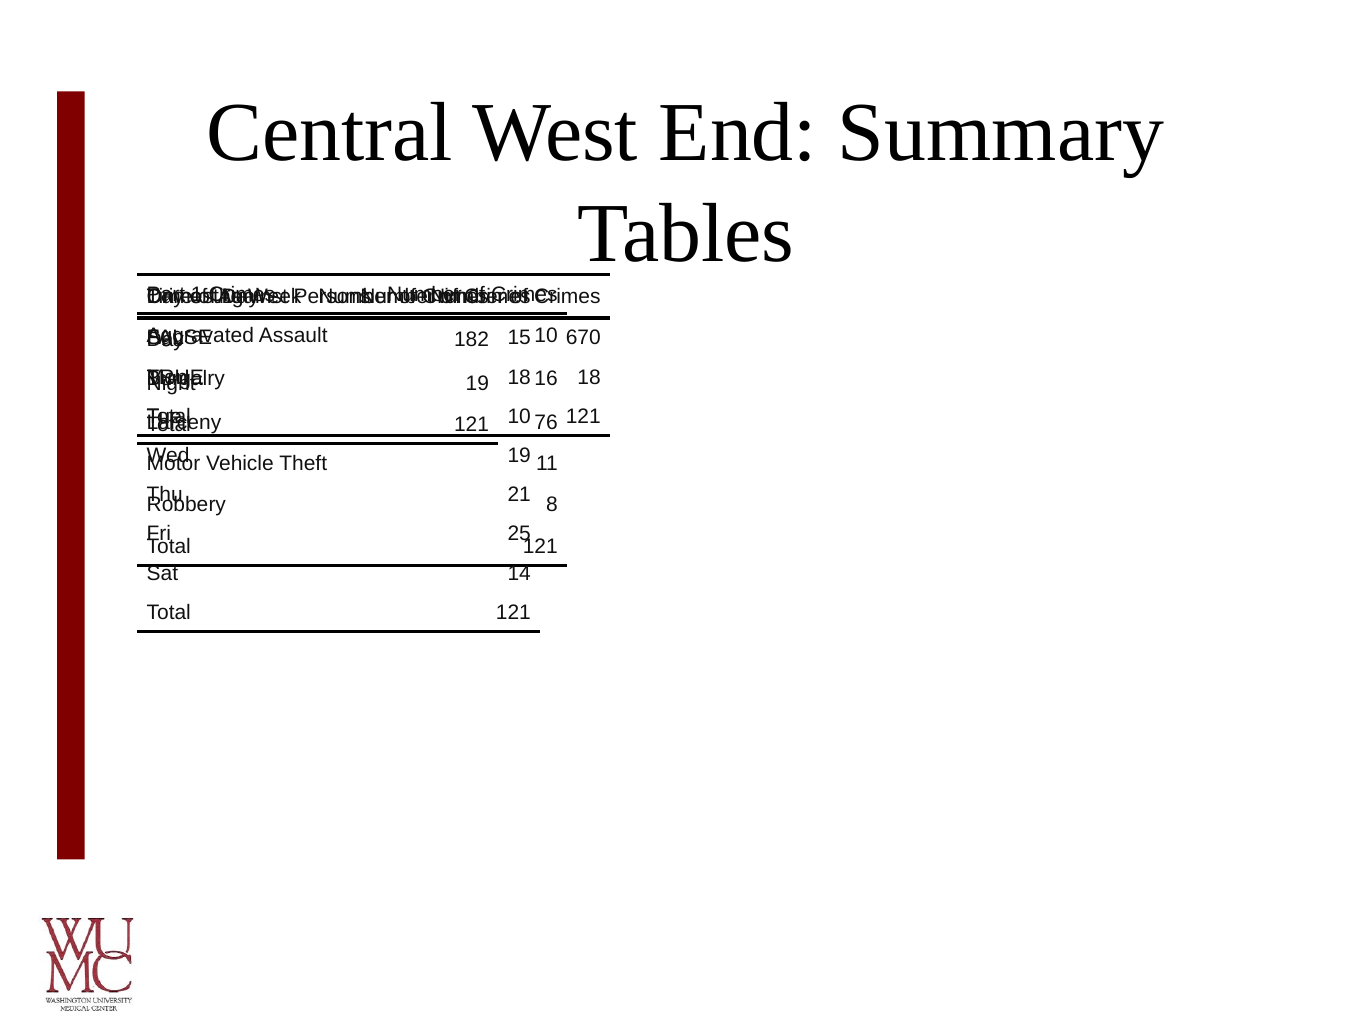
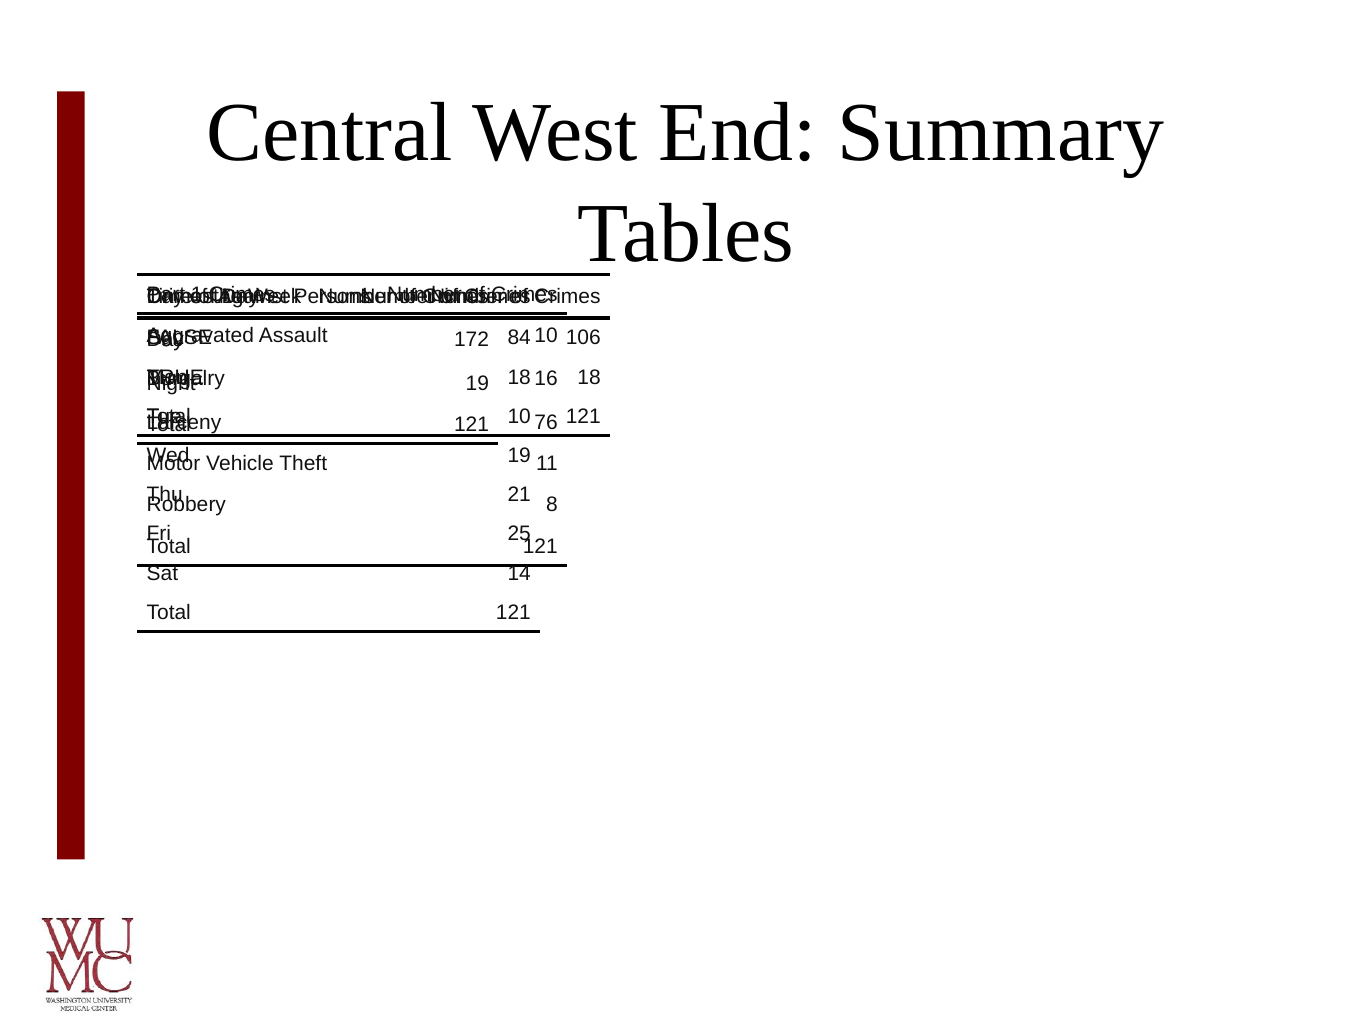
15: 15 -> 84 (519, 338)
670: 670 -> 106 (583, 338)
182: 182 -> 172 (471, 340)
